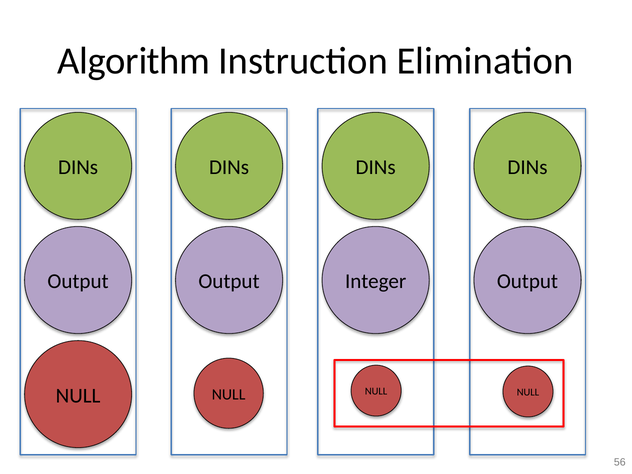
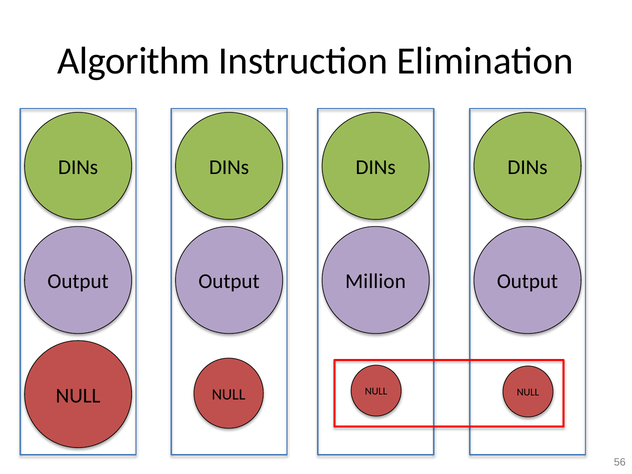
Integer: Integer -> Million (376, 281)
